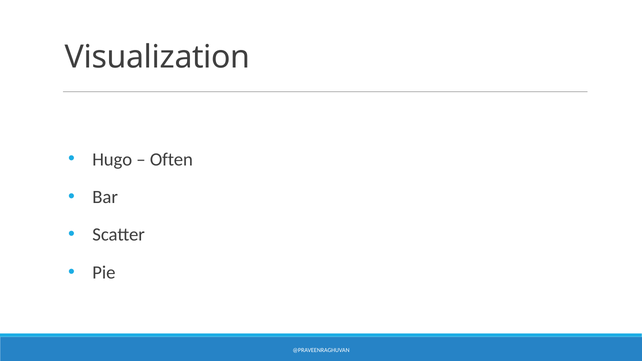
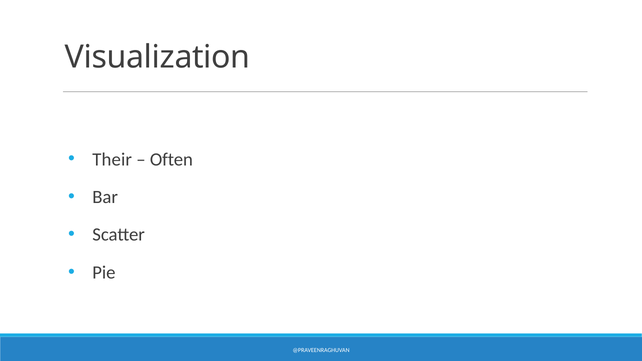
Hugo: Hugo -> Their (112, 159)
